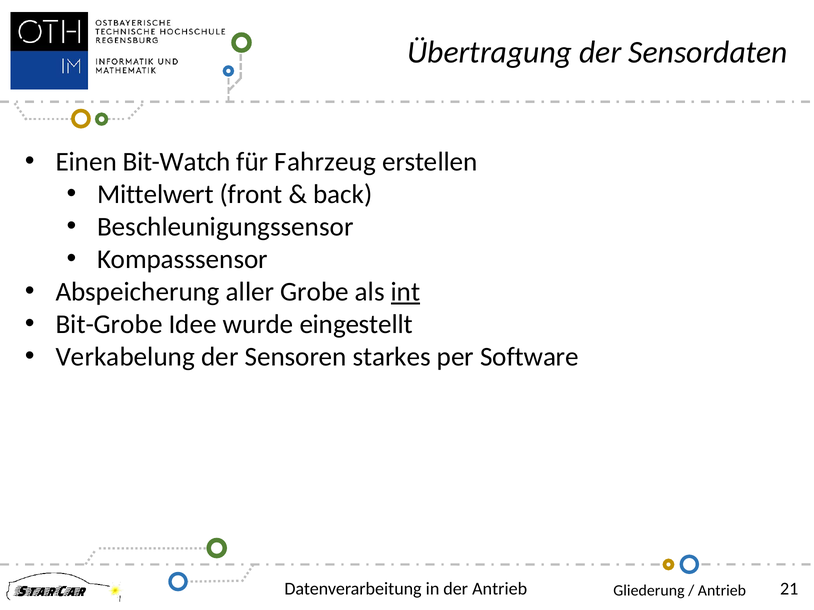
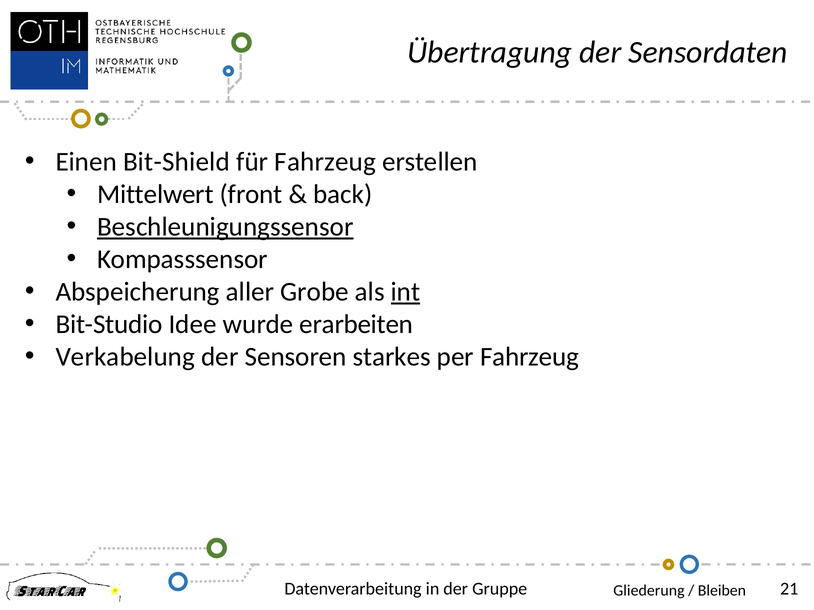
Bit-Watch: Bit-Watch -> Bit-Shield (176, 162)
Beschleunigungssensor underline: none -> present (225, 227)
Bit-Grobe: Bit-Grobe -> Bit-Studio (109, 325)
eingestellt: eingestellt -> erarbeiten (356, 325)
per Software: Software -> Fahrzeug (529, 357)
der Antrieb: Antrieb -> Gruppe (500, 589)
Antrieb: Antrieb -> Bleiben (722, 591)
